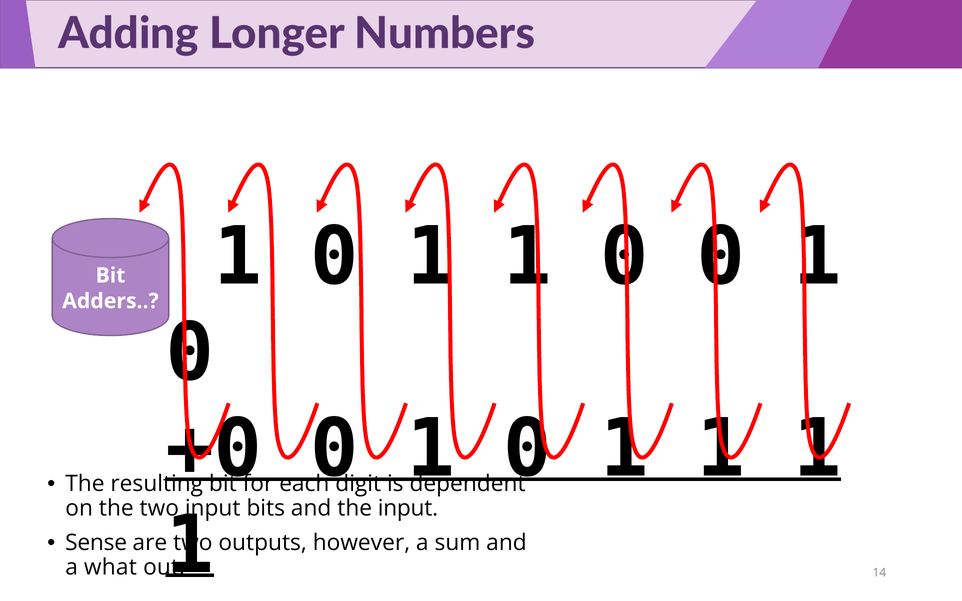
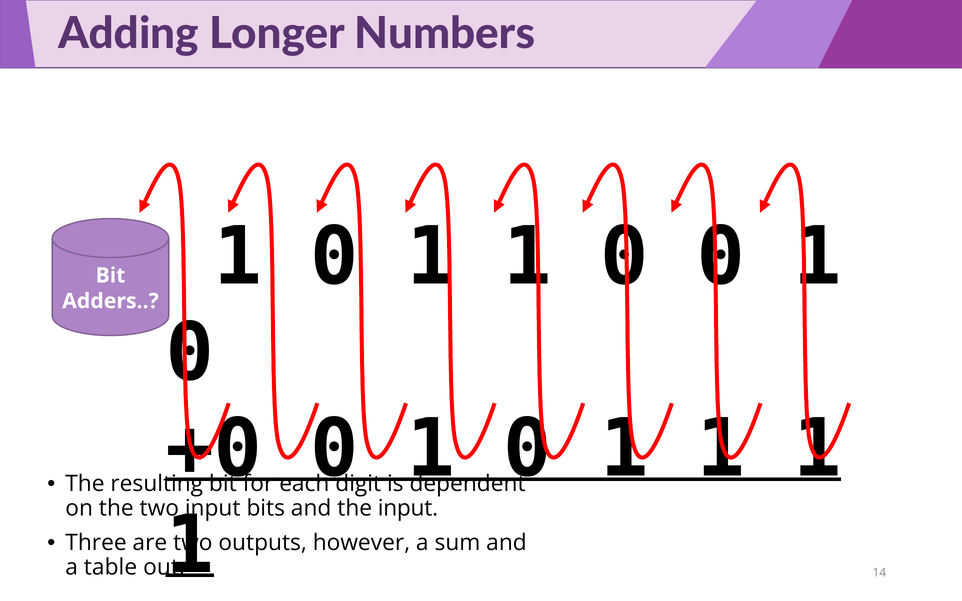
Sense: Sense -> Three (96, 543)
what: what -> table (110, 568)
